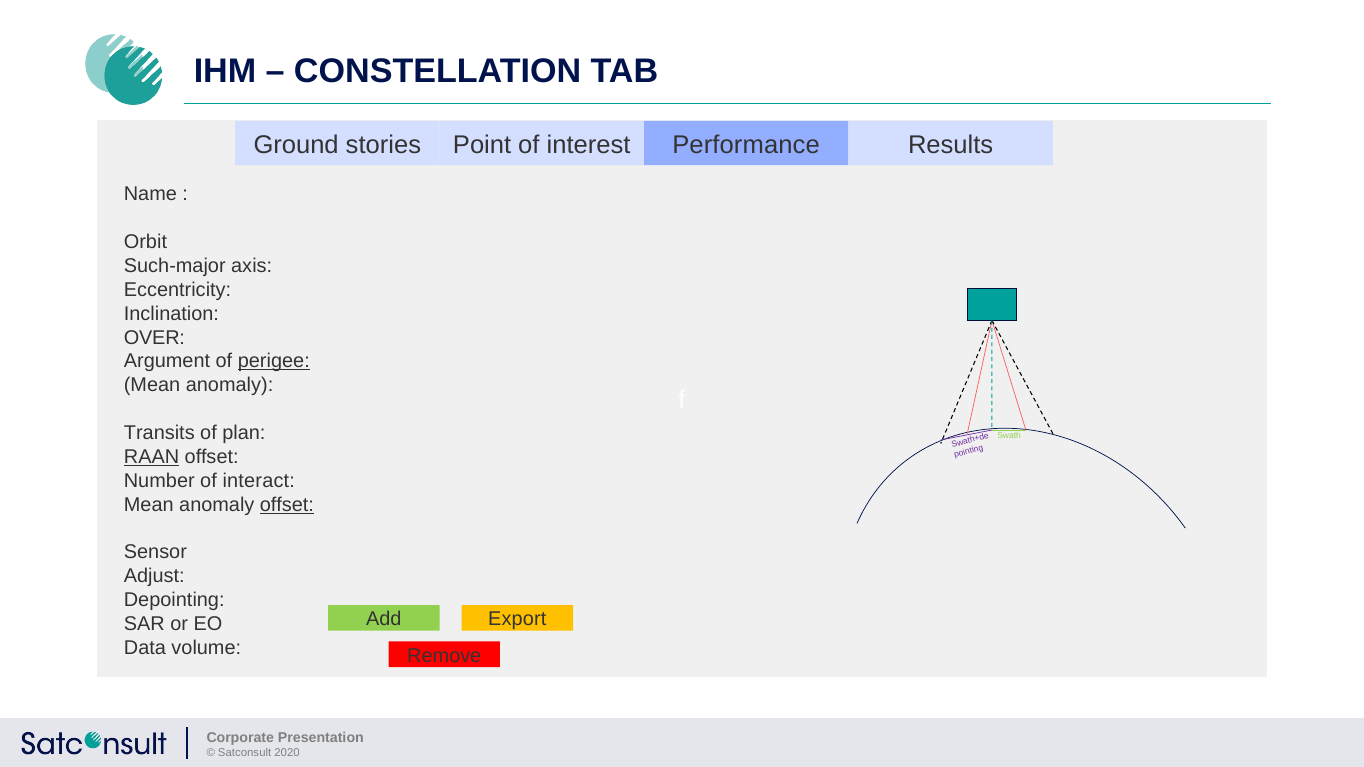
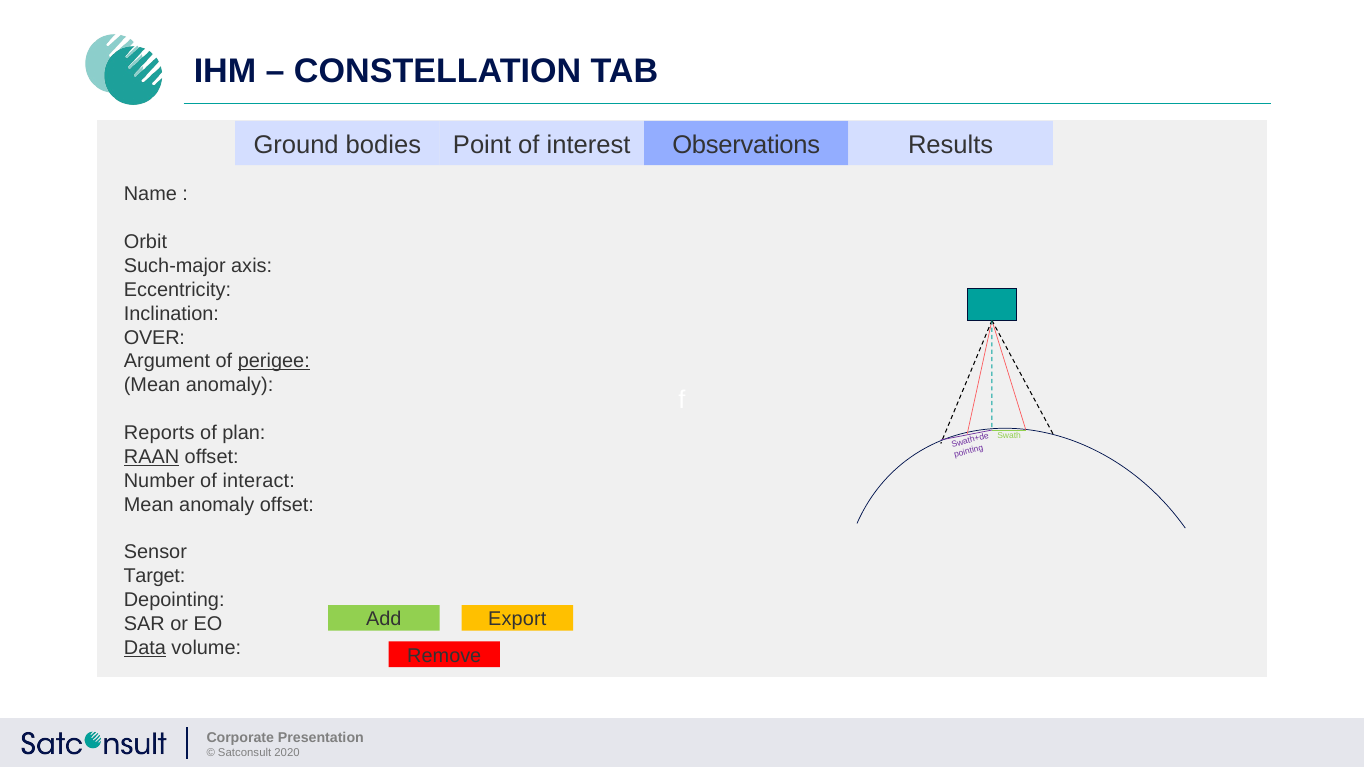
stories: stories -> bodies (383, 145)
Performance: Performance -> Observations (746, 145)
Transits: Transits -> Reports (159, 433)
offset underline: present -> none (287, 505)
Adjust: Adjust -> Target (154, 576)
Data underline: none -> present (145, 648)
